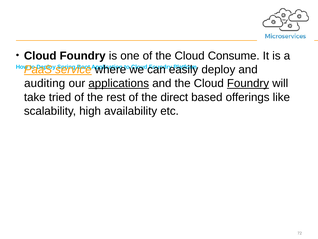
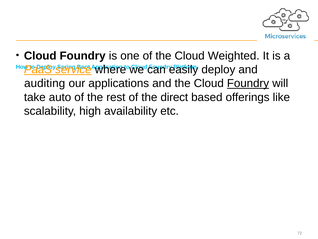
Consume: Consume -> Weighted (234, 56)
applications underline: present -> none (119, 83)
tried: tried -> auto (60, 97)
